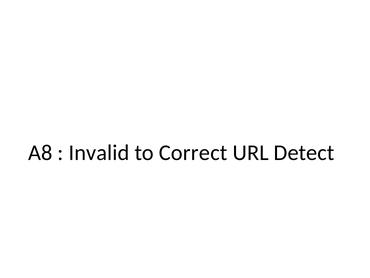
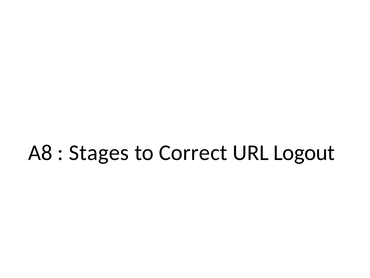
Invalid: Invalid -> Stages (99, 152)
Detect: Detect -> Logout (304, 152)
